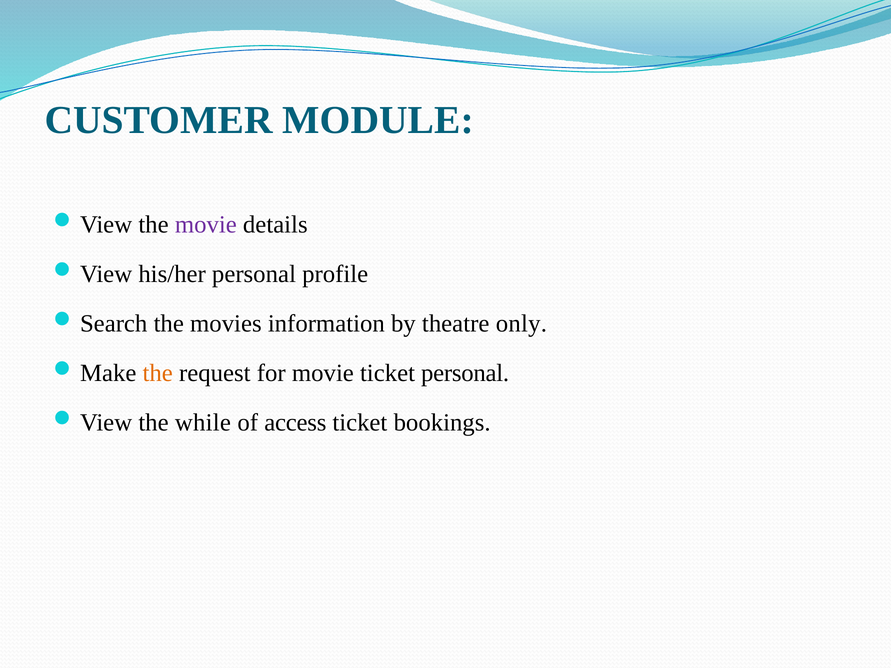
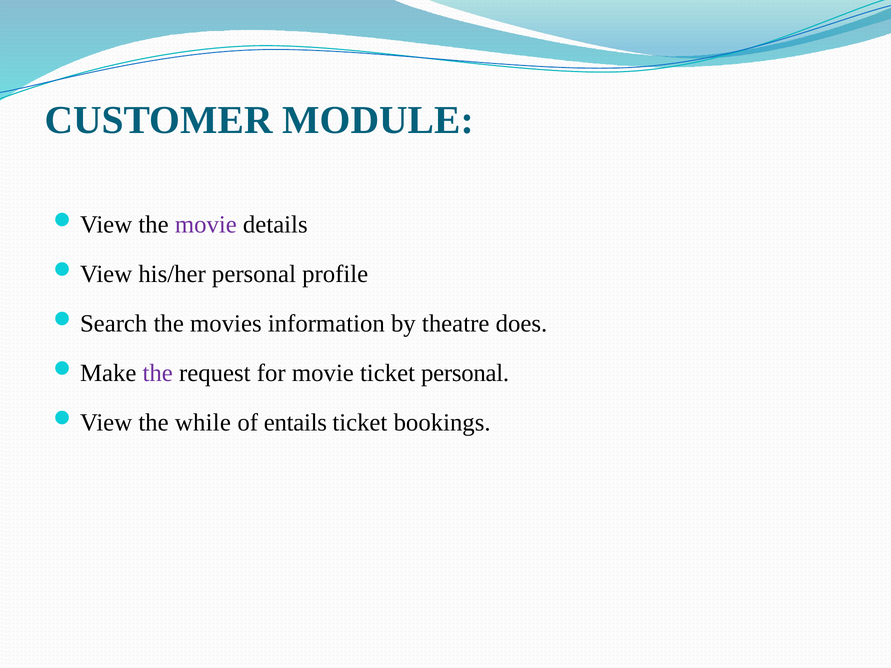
only: only -> does (521, 324)
the colour: orange -> purple (158, 373)
access: access -> entails (295, 423)
